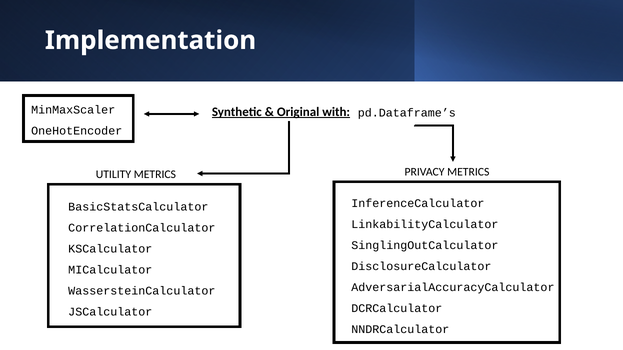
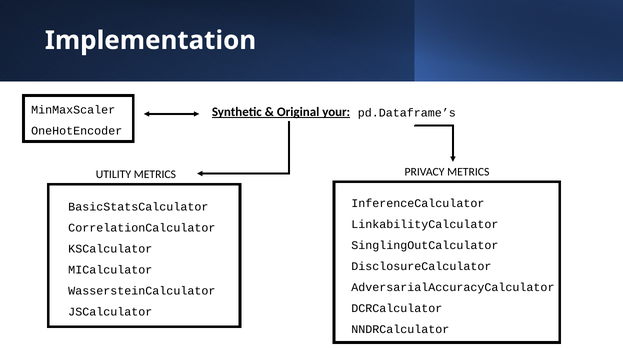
with: with -> your (336, 112)
